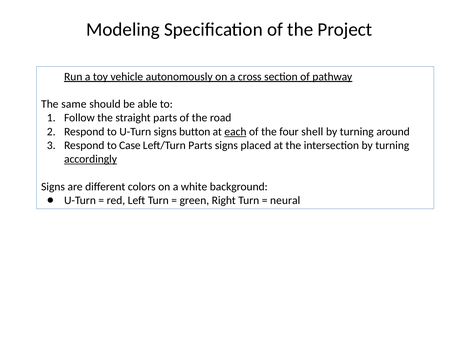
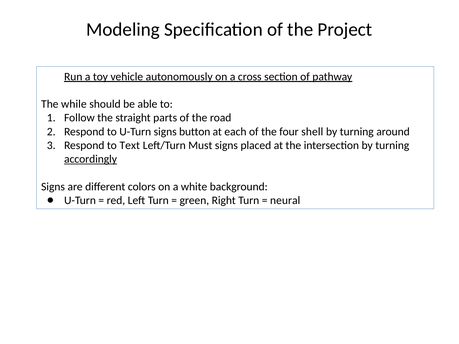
same: same -> while (74, 104)
each underline: present -> none (235, 132)
Case: Case -> Text (130, 145)
Left/Turn Parts: Parts -> Must (200, 145)
